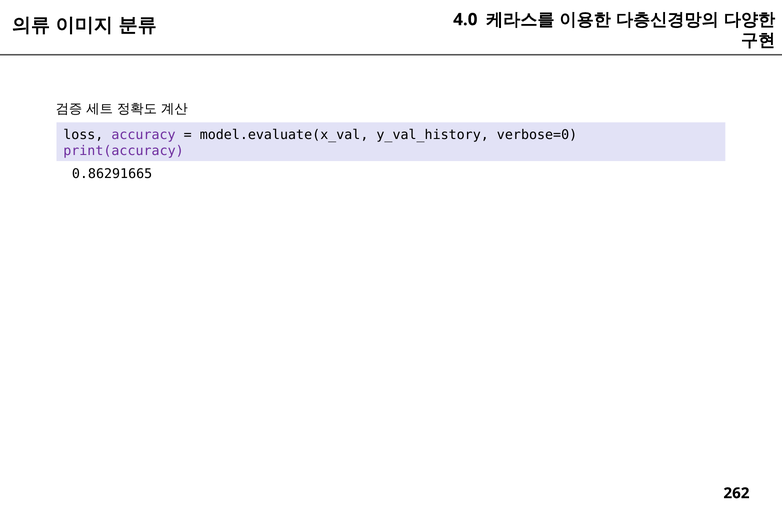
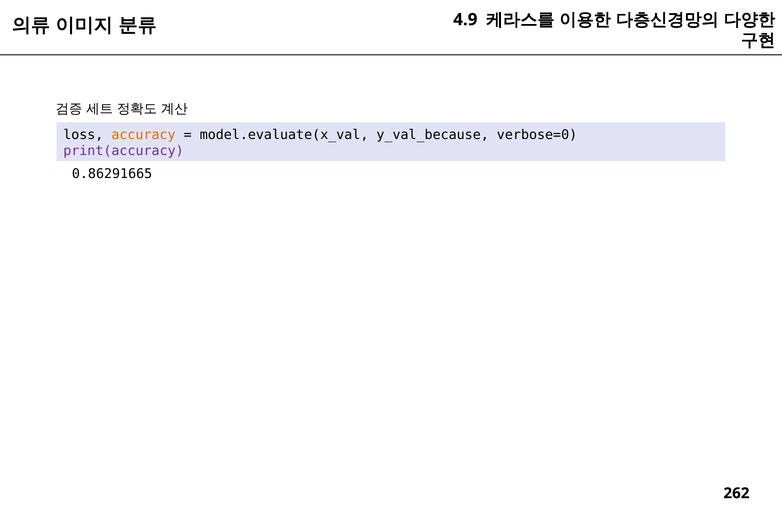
4.0: 4.0 -> 4.9 (465, 20)
accuracy colour: purple -> orange (144, 135)
y_val_history: y_val_history -> y_val_because (433, 135)
